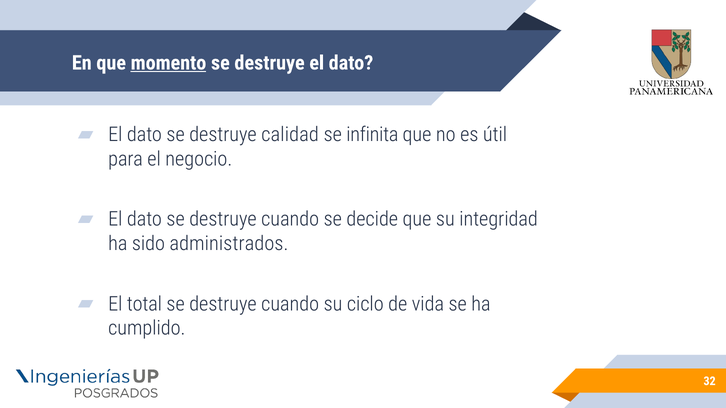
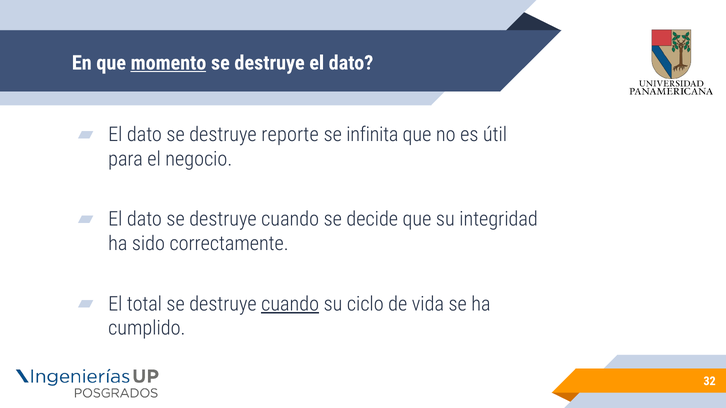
calidad: calidad -> reporte (290, 135)
administrados: administrados -> correctamente (229, 244)
cuando underline: none -> present (290, 304)
